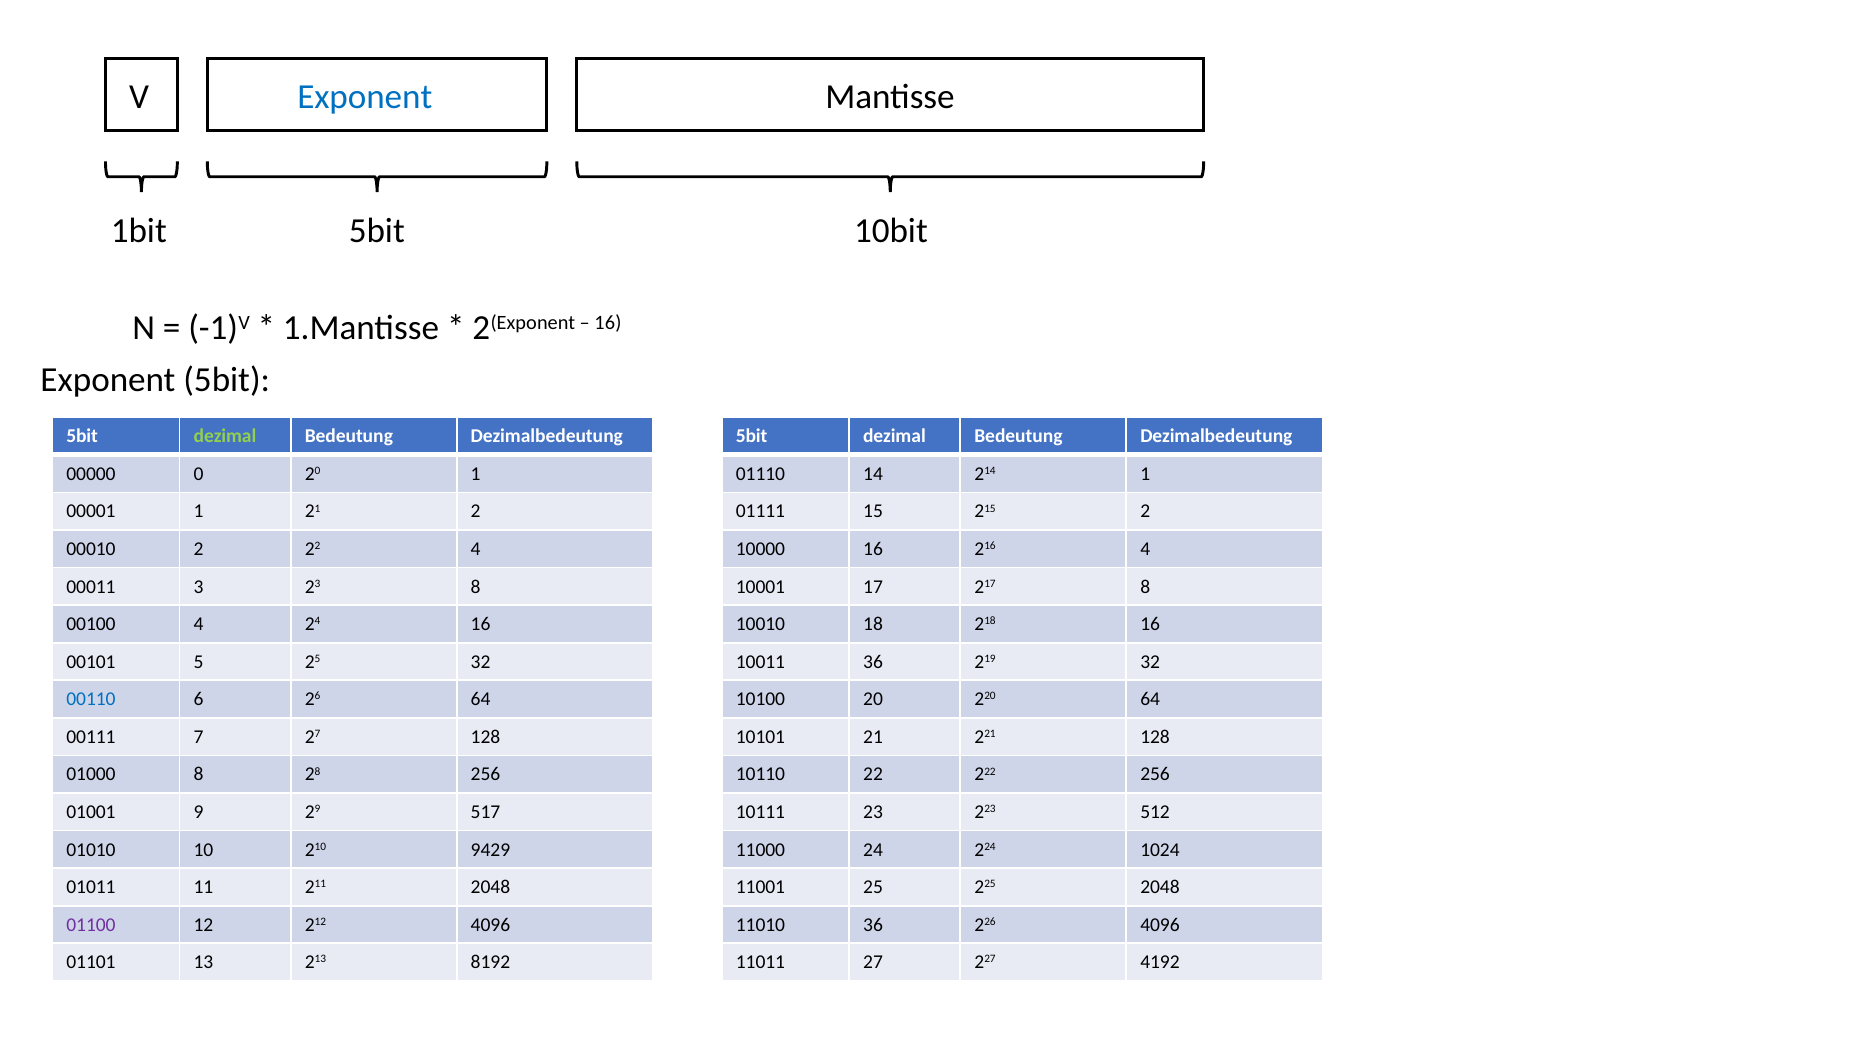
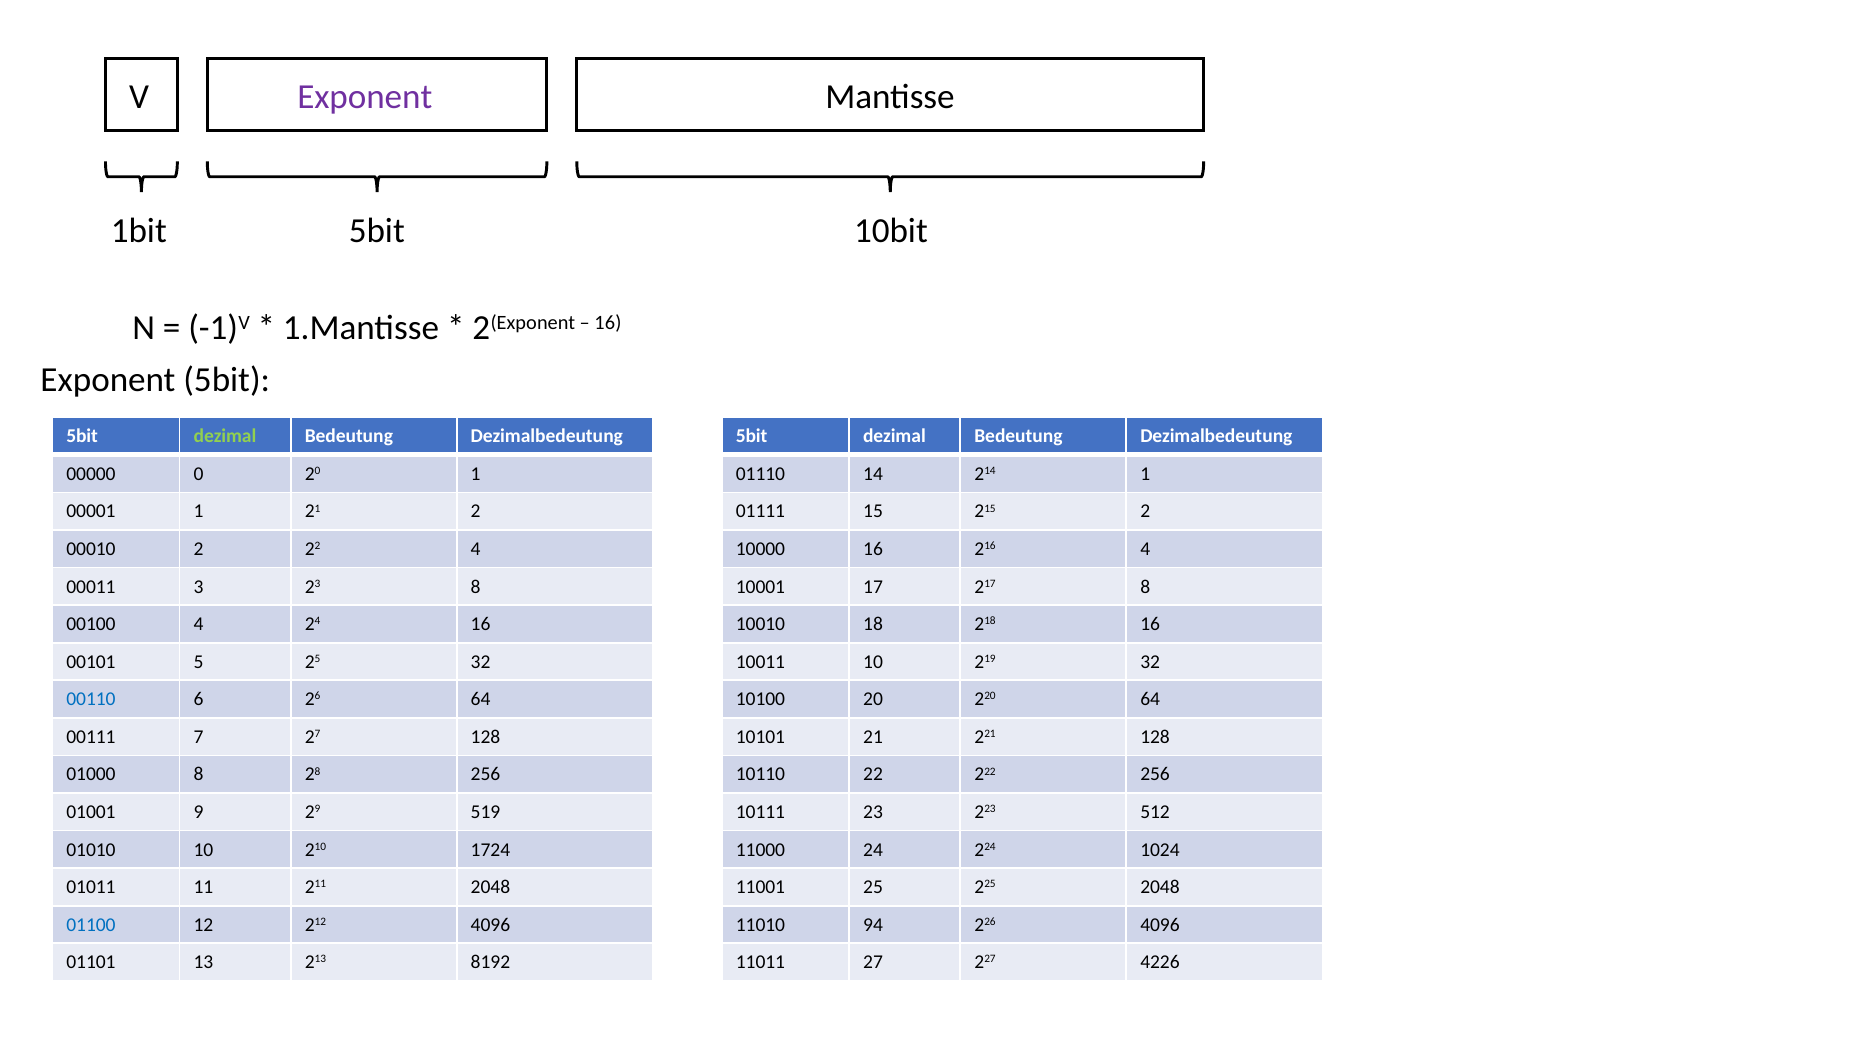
Exponent colour: blue -> purple (365, 97)
10011 36: 36 -> 10 (873, 662)
517: 517 -> 519 (486, 812)
9429: 9429 -> 1724 (490, 850)
01100 colour: purple -> blue (91, 925)
11010 36: 36 -> 94 (873, 925)
4192: 4192 -> 4226 (1160, 962)
